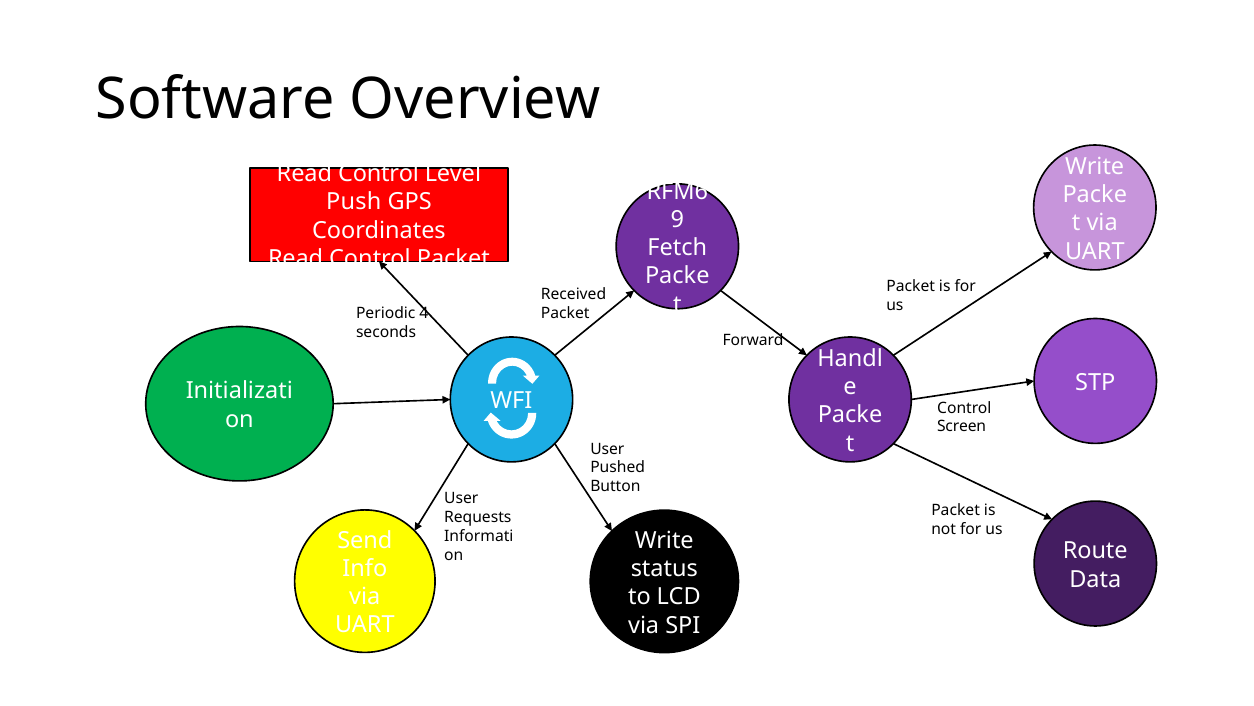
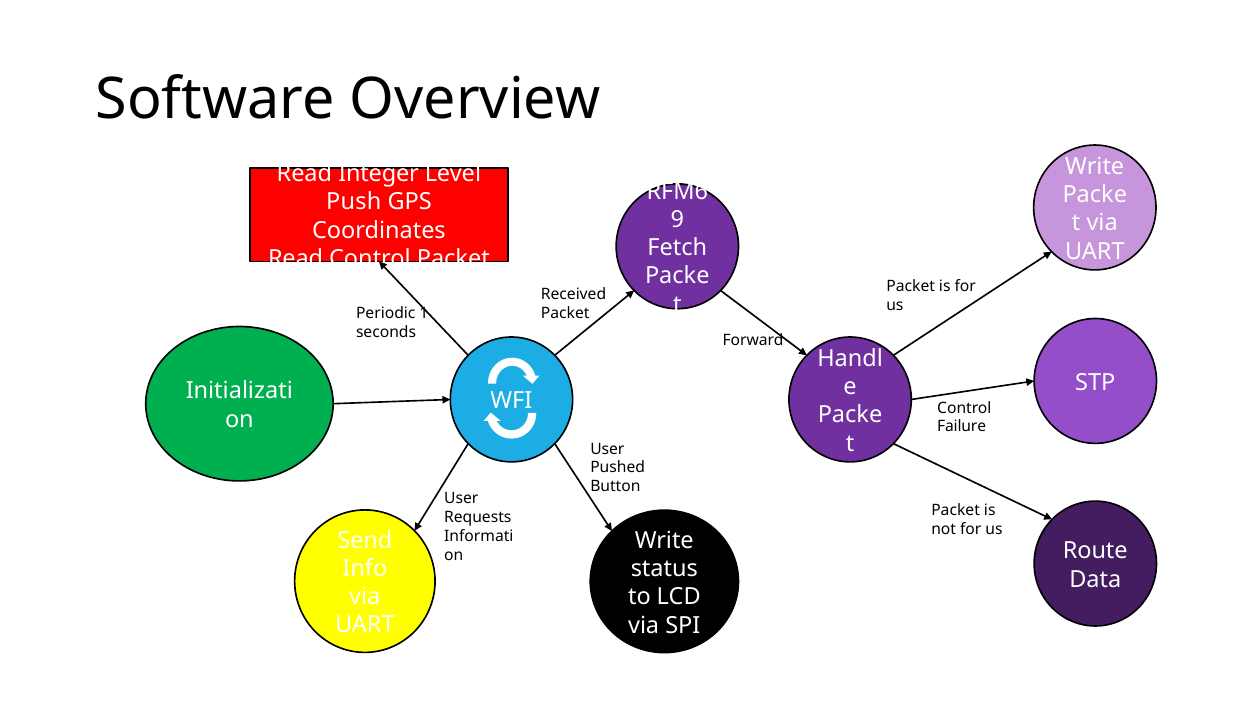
Control: Control -> Integer (379, 174)
4: 4 -> 1 (424, 313)
Screen: Screen -> Failure (962, 426)
